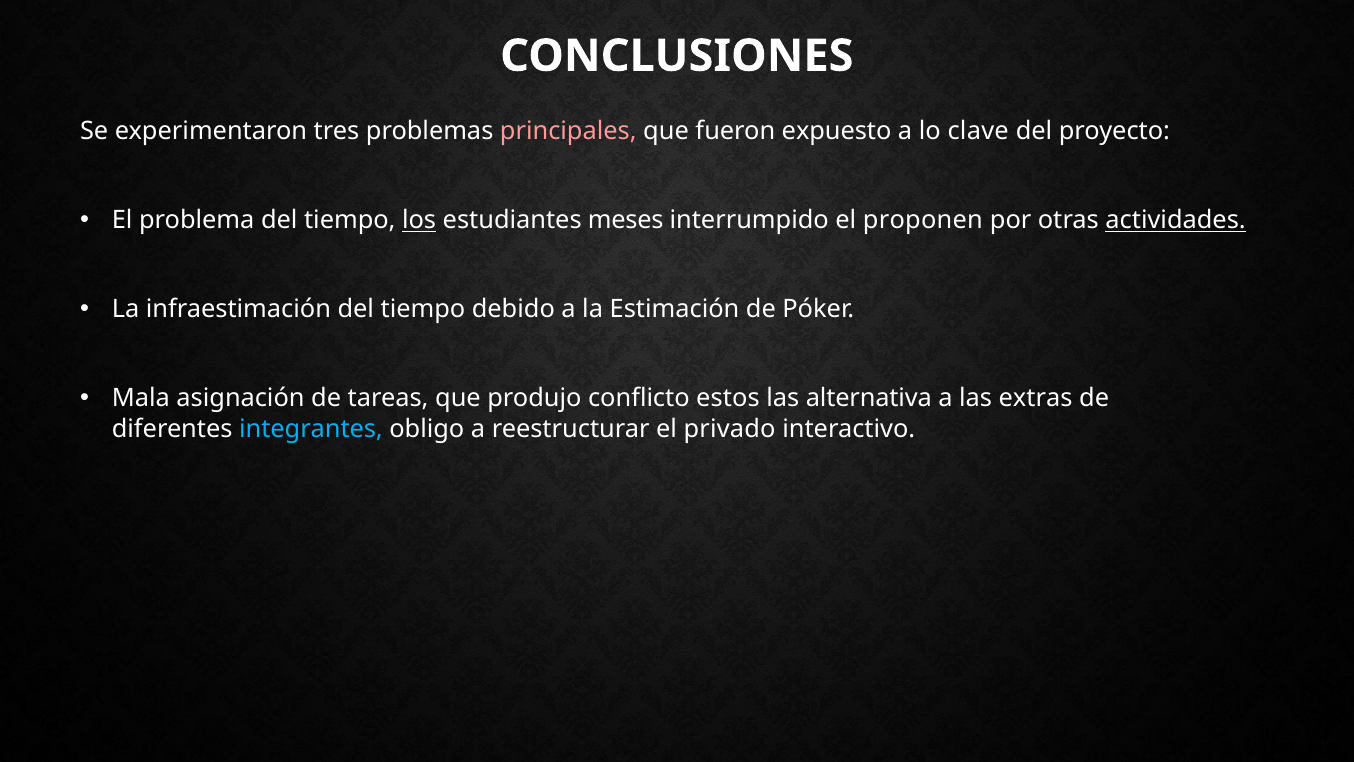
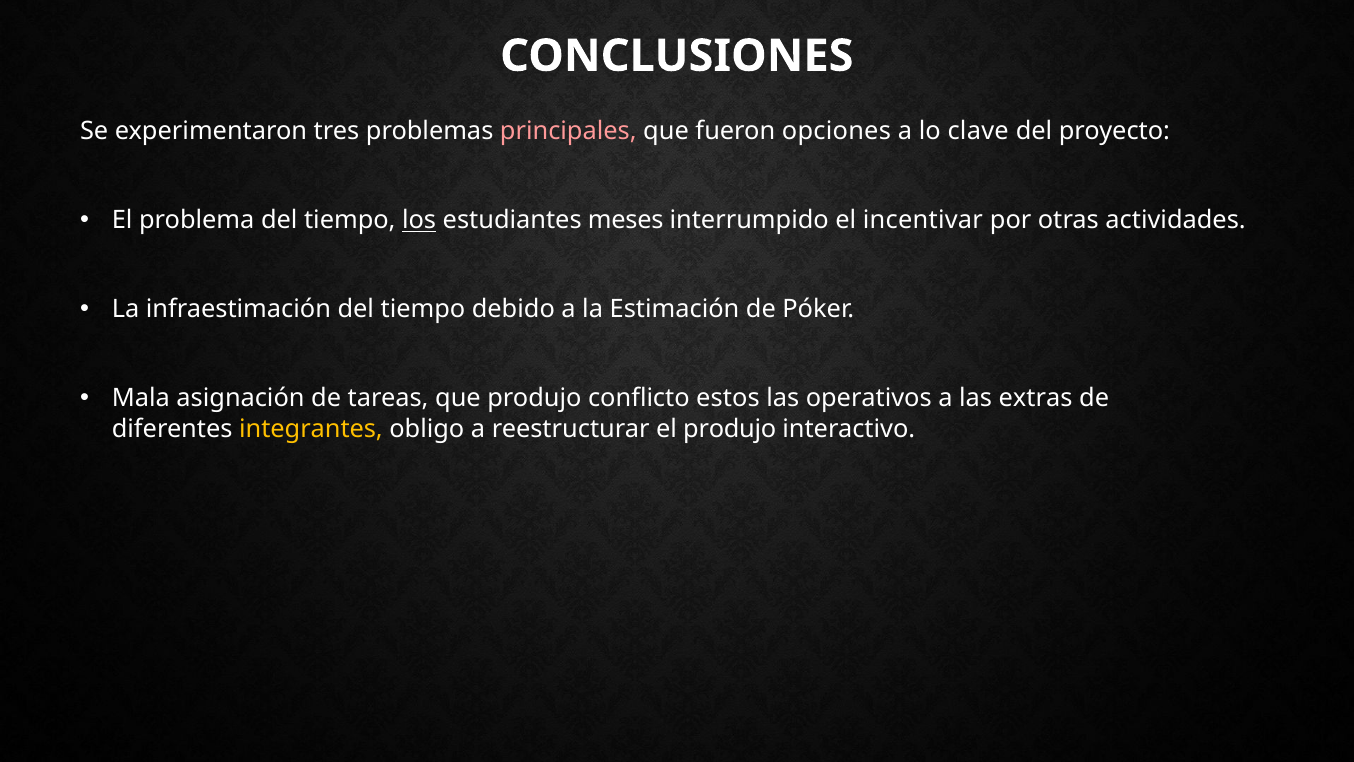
expuesto: expuesto -> opciones (836, 131)
proponen: proponen -> incentivar (923, 220)
actividades underline: present -> none (1176, 220)
alternativa: alternativa -> operativos (869, 398)
integrantes colour: light blue -> yellow (311, 429)
el privado: privado -> produjo (730, 429)
